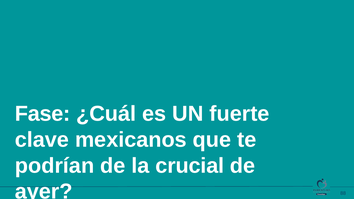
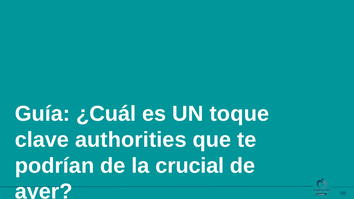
Fase: Fase -> Guía (43, 114)
fuerte: fuerte -> toque (239, 114)
mexicanos: mexicanos -> authorities (131, 140)
